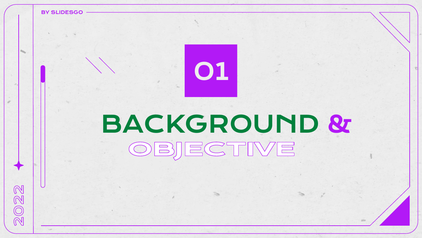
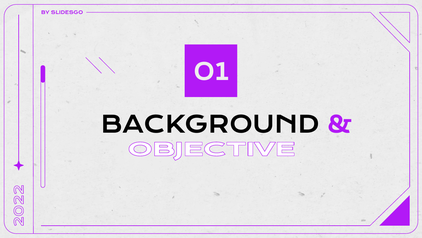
BACKGROUND colour: green -> black (210, 125)
